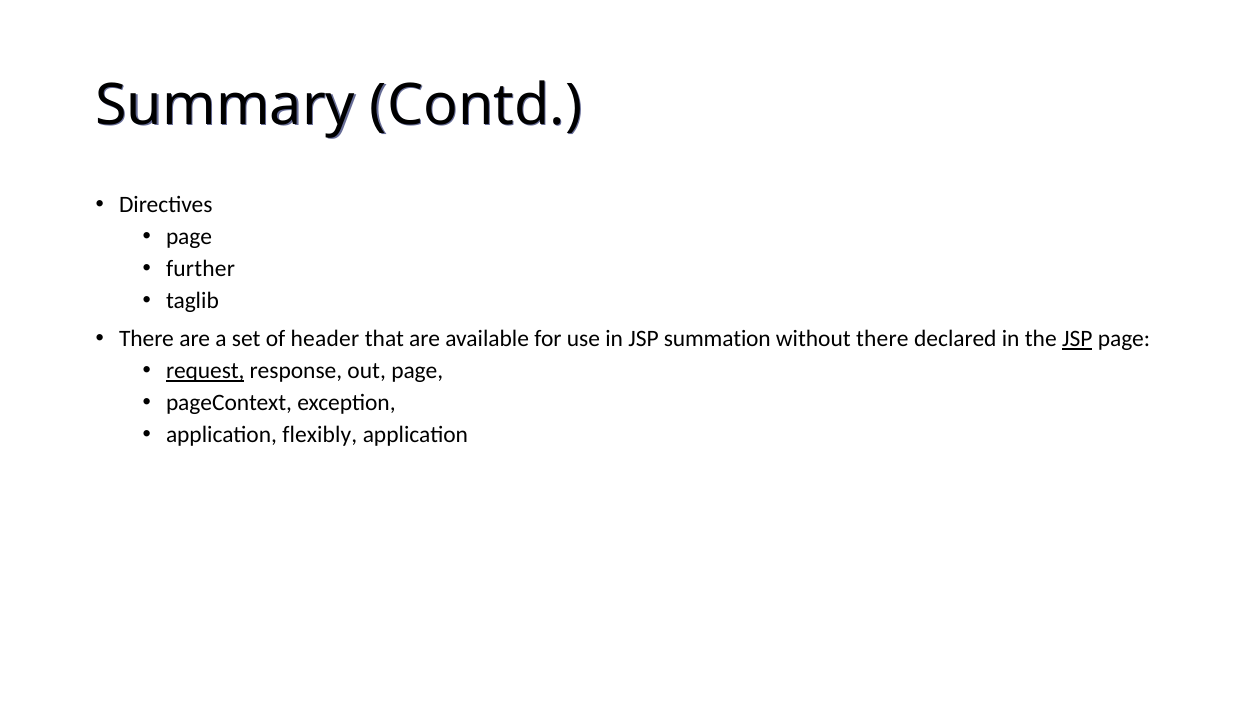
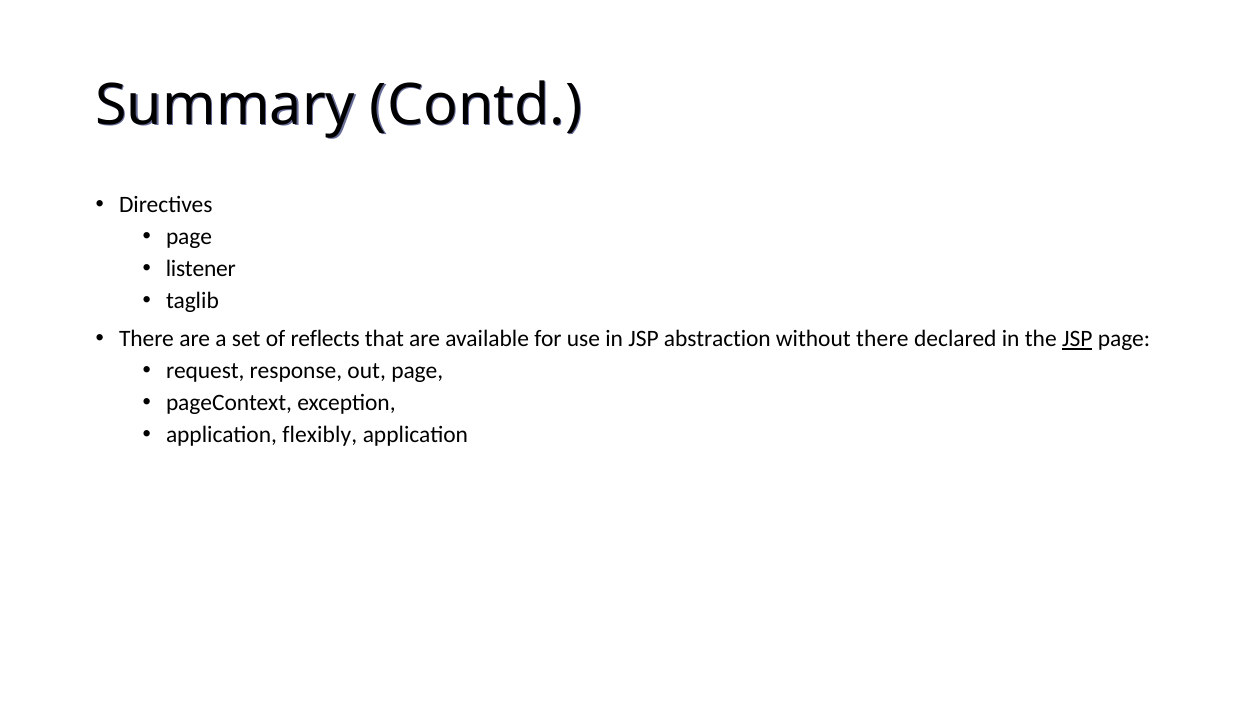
further: further -> listener (201, 269)
header: header -> reflects (325, 339)
summation: summation -> abstraction (717, 339)
request underline: present -> none (205, 371)
